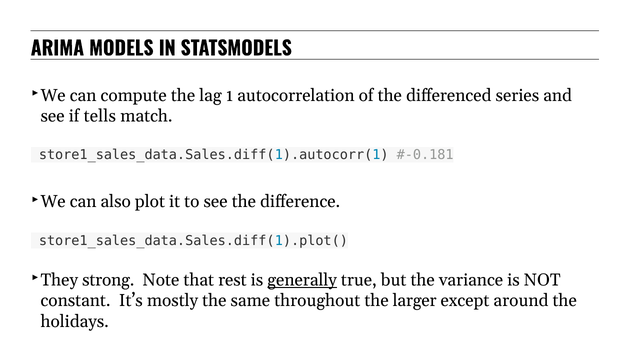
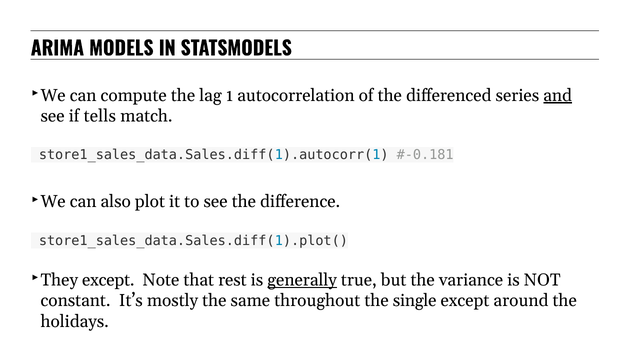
and underline: none -> present (558, 95)
They strong: strong -> except (108, 280)
larger: larger -> single (415, 301)
